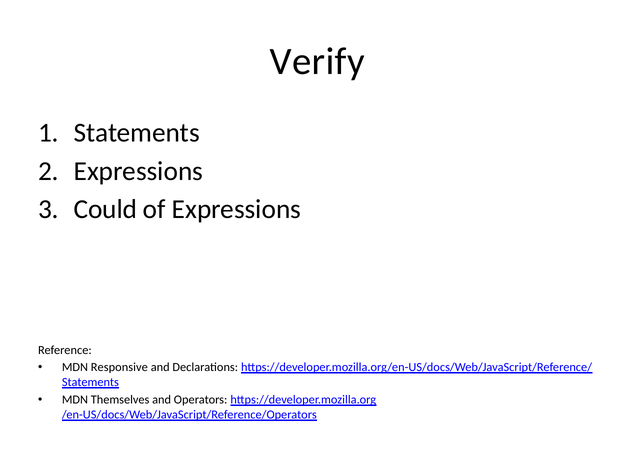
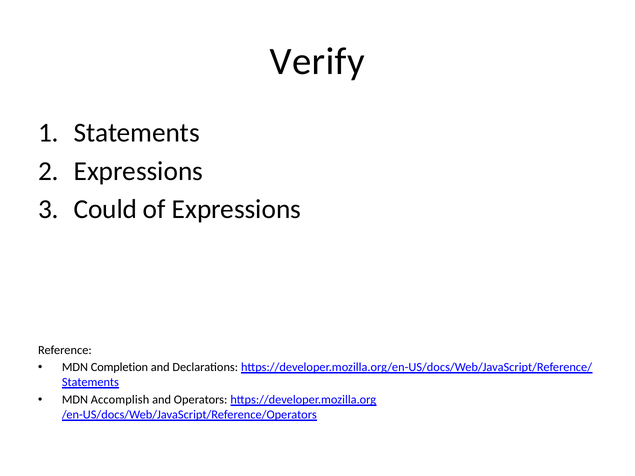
Responsive: Responsive -> Completion (119, 368)
Themselves: Themselves -> Accomplish (120, 400)
